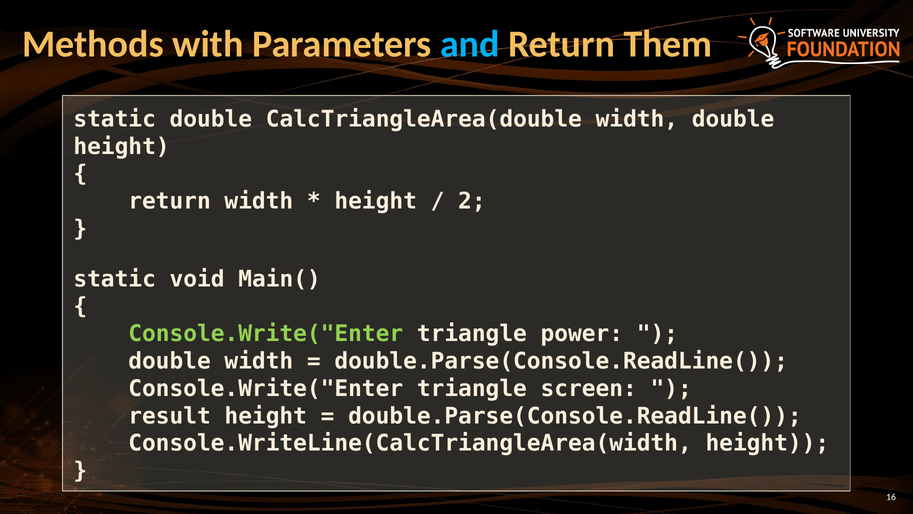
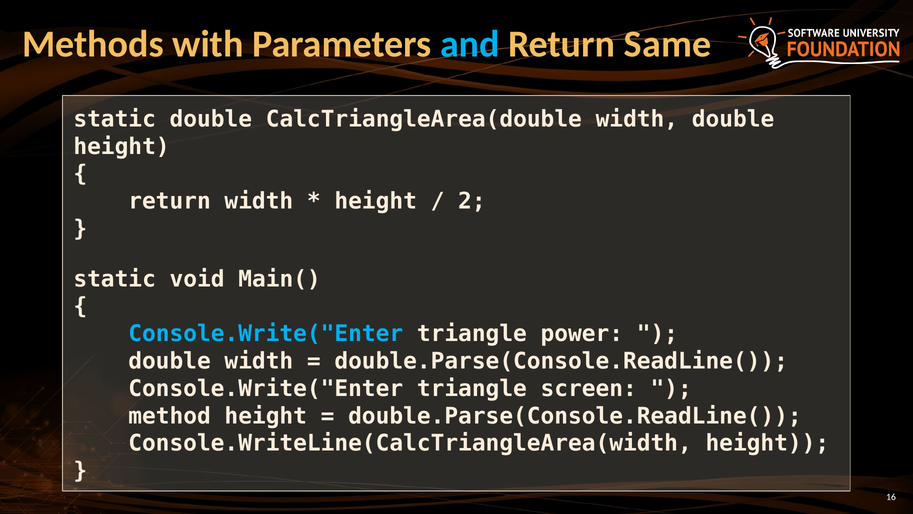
Them: Them -> Same (668, 44)
Console.Write("Enter colour: light green -> light blue (266, 334)
result: result -> method (170, 416)
